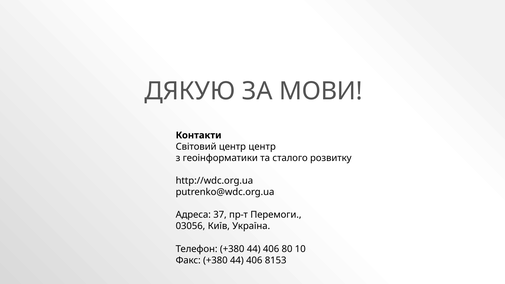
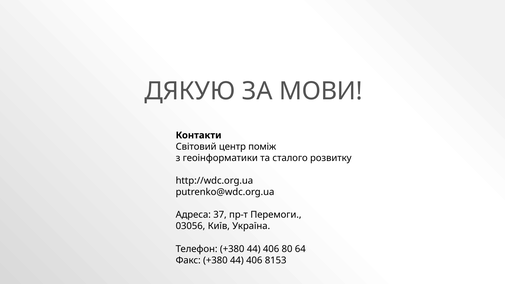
центр центр: центр -> поміж (262, 147)
10: 10 -> 64 (300, 249)
